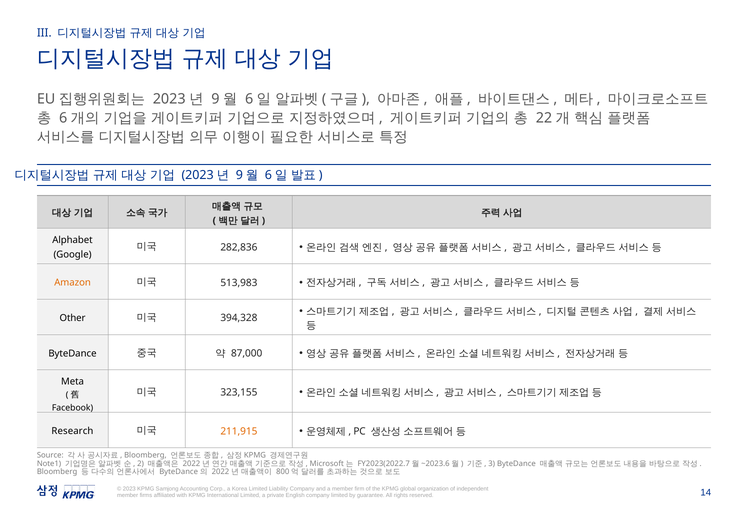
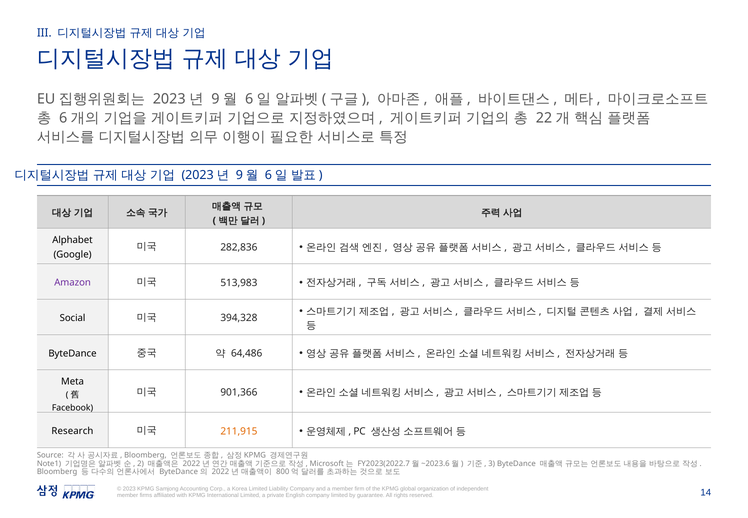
Amazon colour: orange -> purple (73, 283)
Other: Other -> Social (73, 318)
87,000: 87,000 -> 64,486 (247, 353)
323,155: 323,155 -> 901,366 (239, 392)
